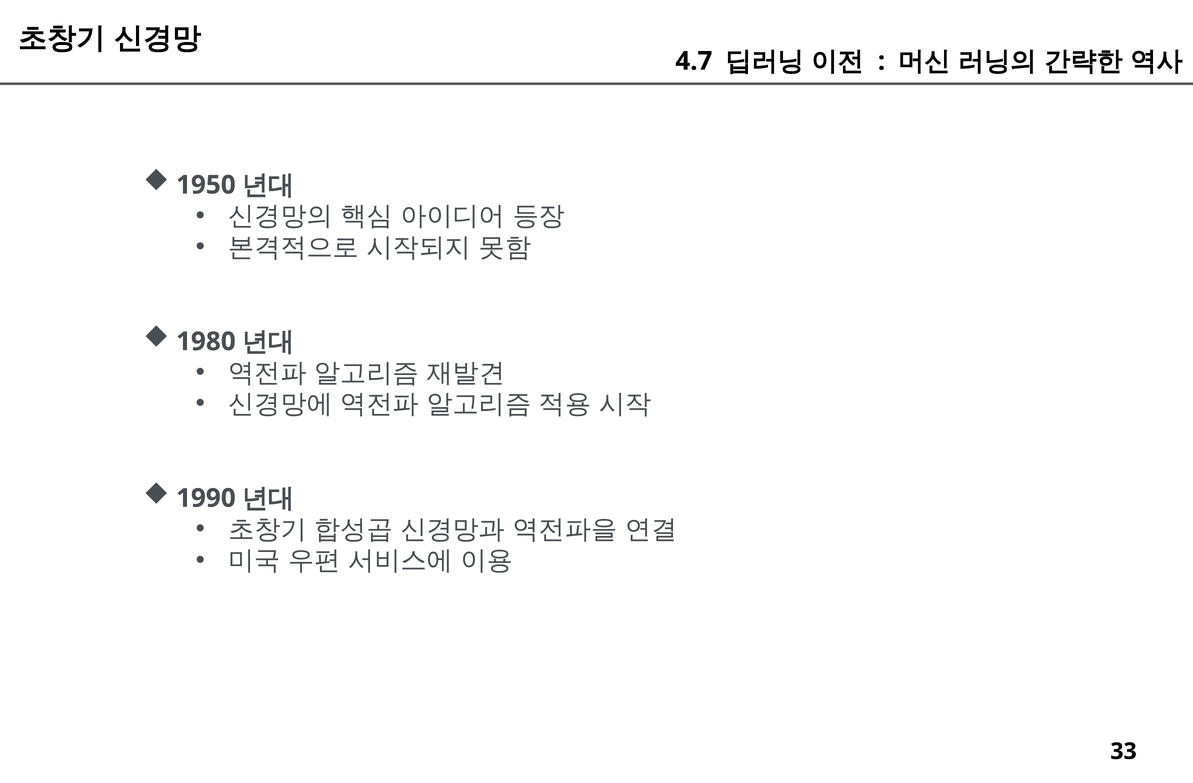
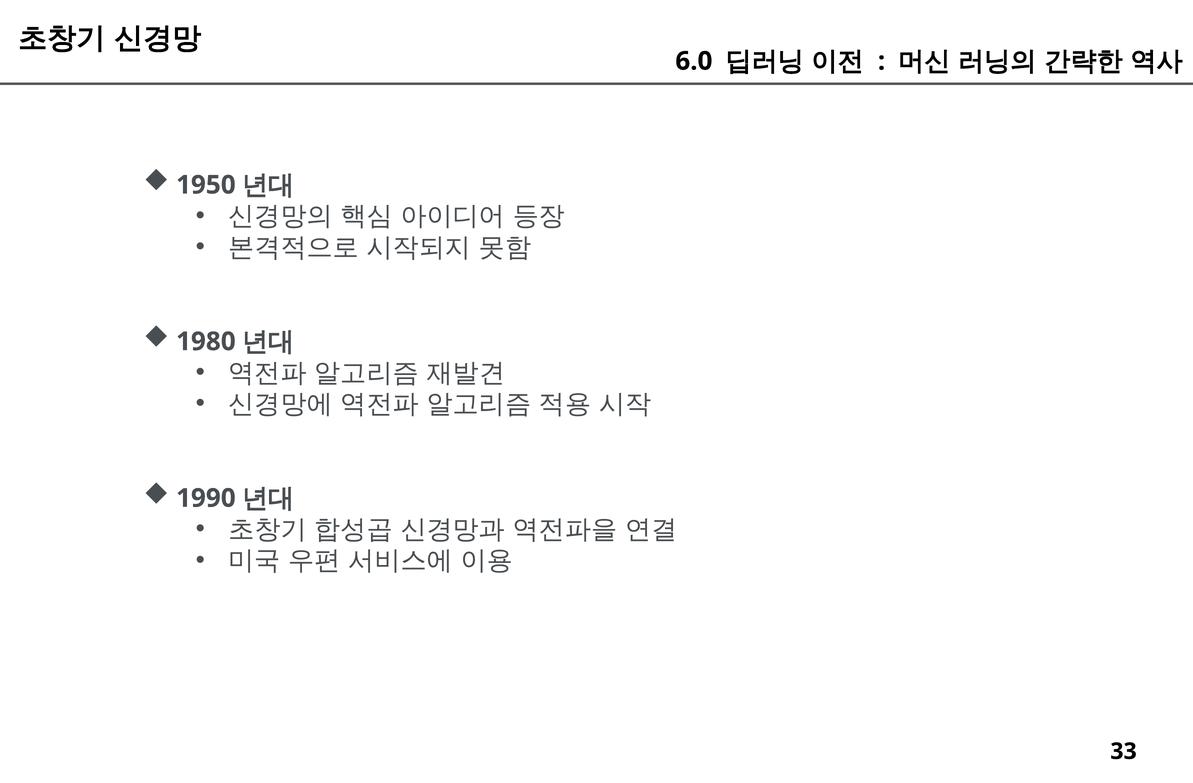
4.7: 4.7 -> 6.0 (694, 61)
